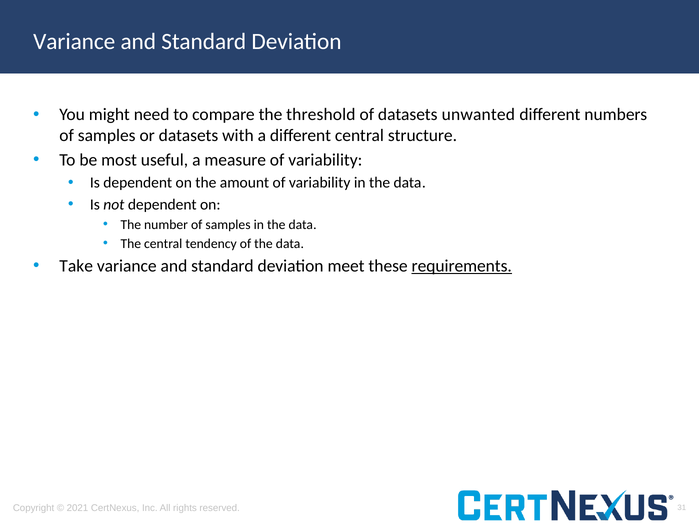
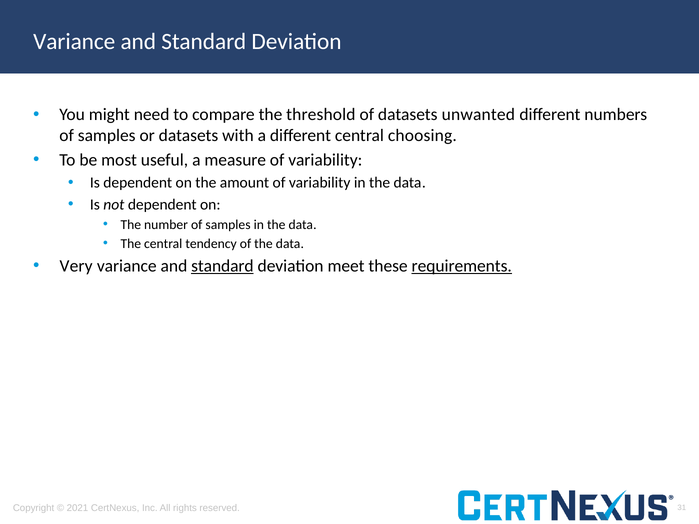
structure: structure -> choosing (422, 136)
Take: Take -> Very (76, 266)
standard underline: none -> present (222, 266)
